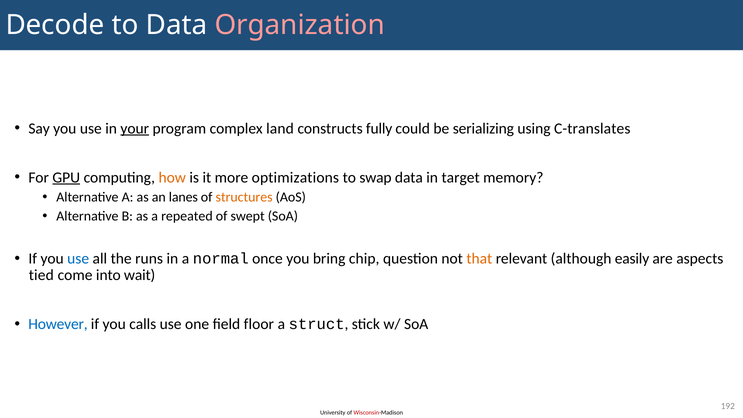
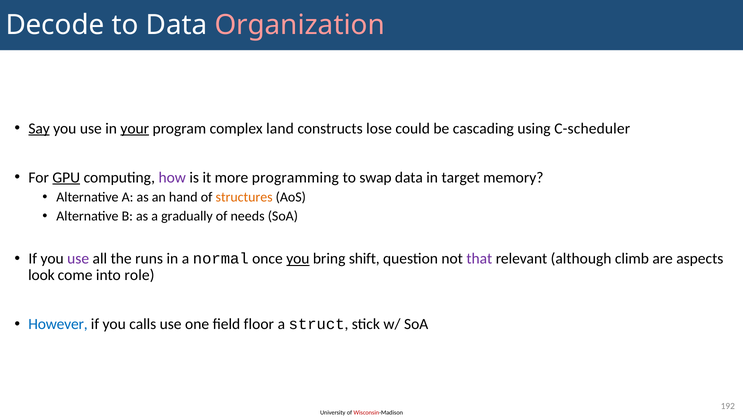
Say underline: none -> present (39, 128)
fully: fully -> lose (379, 128)
serializing: serializing -> cascading (483, 128)
C-translates: C-translates -> C-scheduler (592, 128)
how colour: orange -> purple (172, 177)
optimizations: optimizations -> programming (295, 177)
lanes: lanes -> hand (183, 197)
repeated: repeated -> gradually (187, 216)
swept: swept -> needs (248, 216)
use colour: blue -> purple (78, 259)
you underline: none -> present (298, 259)
chip: chip -> shift (364, 259)
that colour: orange -> purple (479, 259)
easily: easily -> climb (632, 259)
tied: tied -> look (41, 275)
wait: wait -> role (139, 275)
